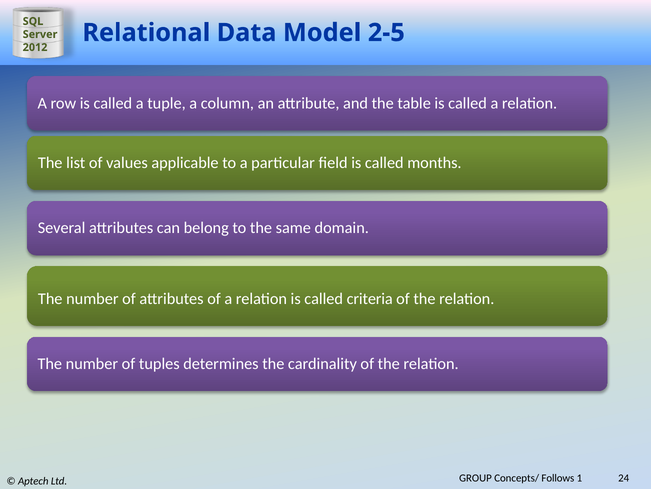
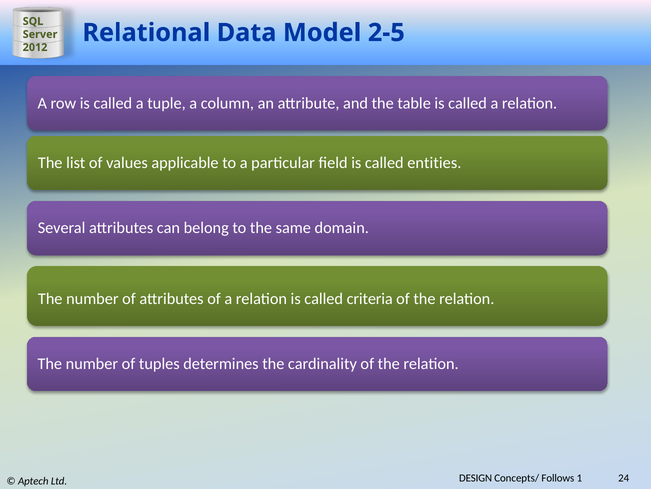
months: months -> entities (434, 163)
GROUP: GROUP -> DESIGN (476, 478)
